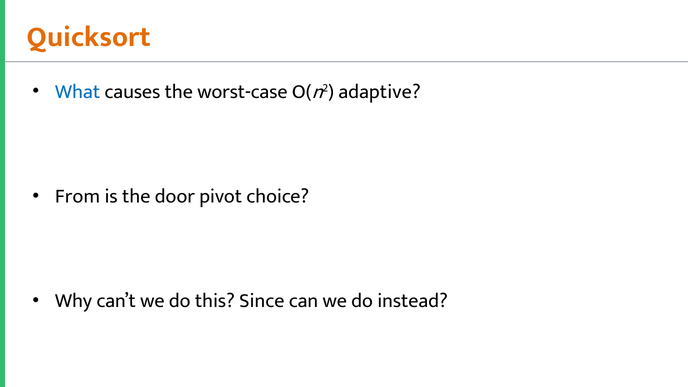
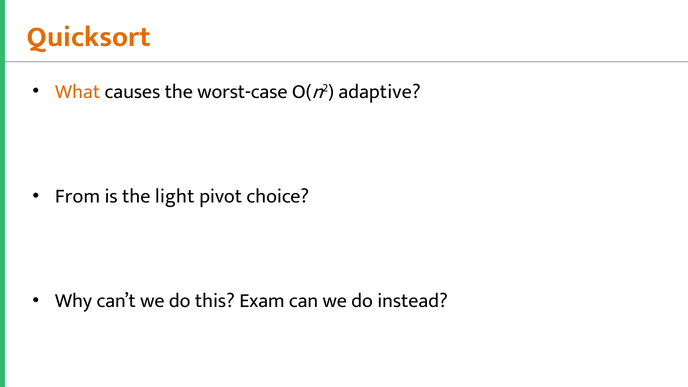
What colour: blue -> orange (78, 91)
door: door -> light (175, 196)
Since: Since -> Exam (262, 301)
